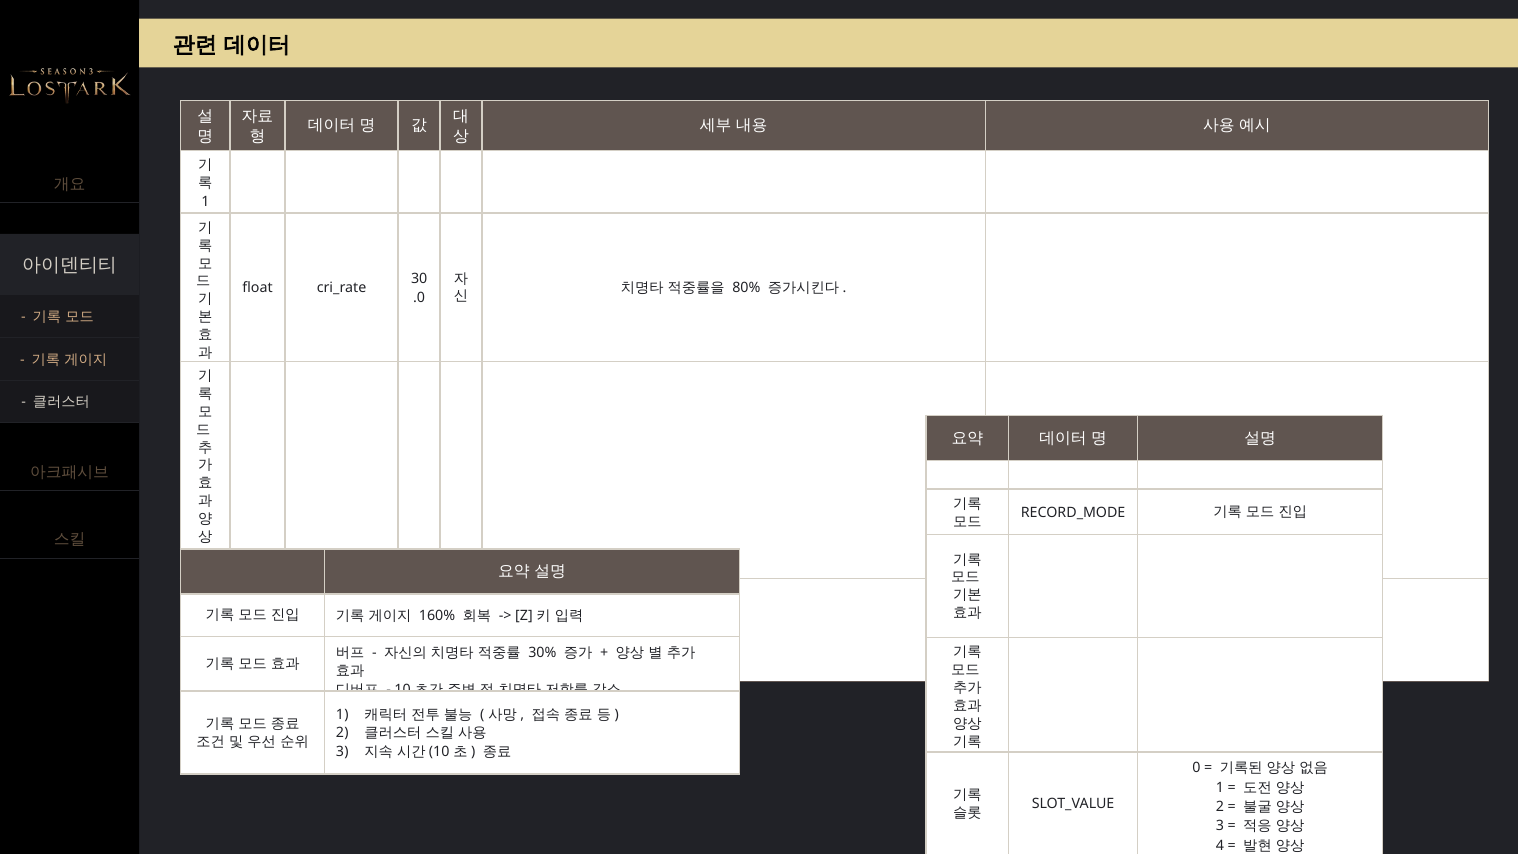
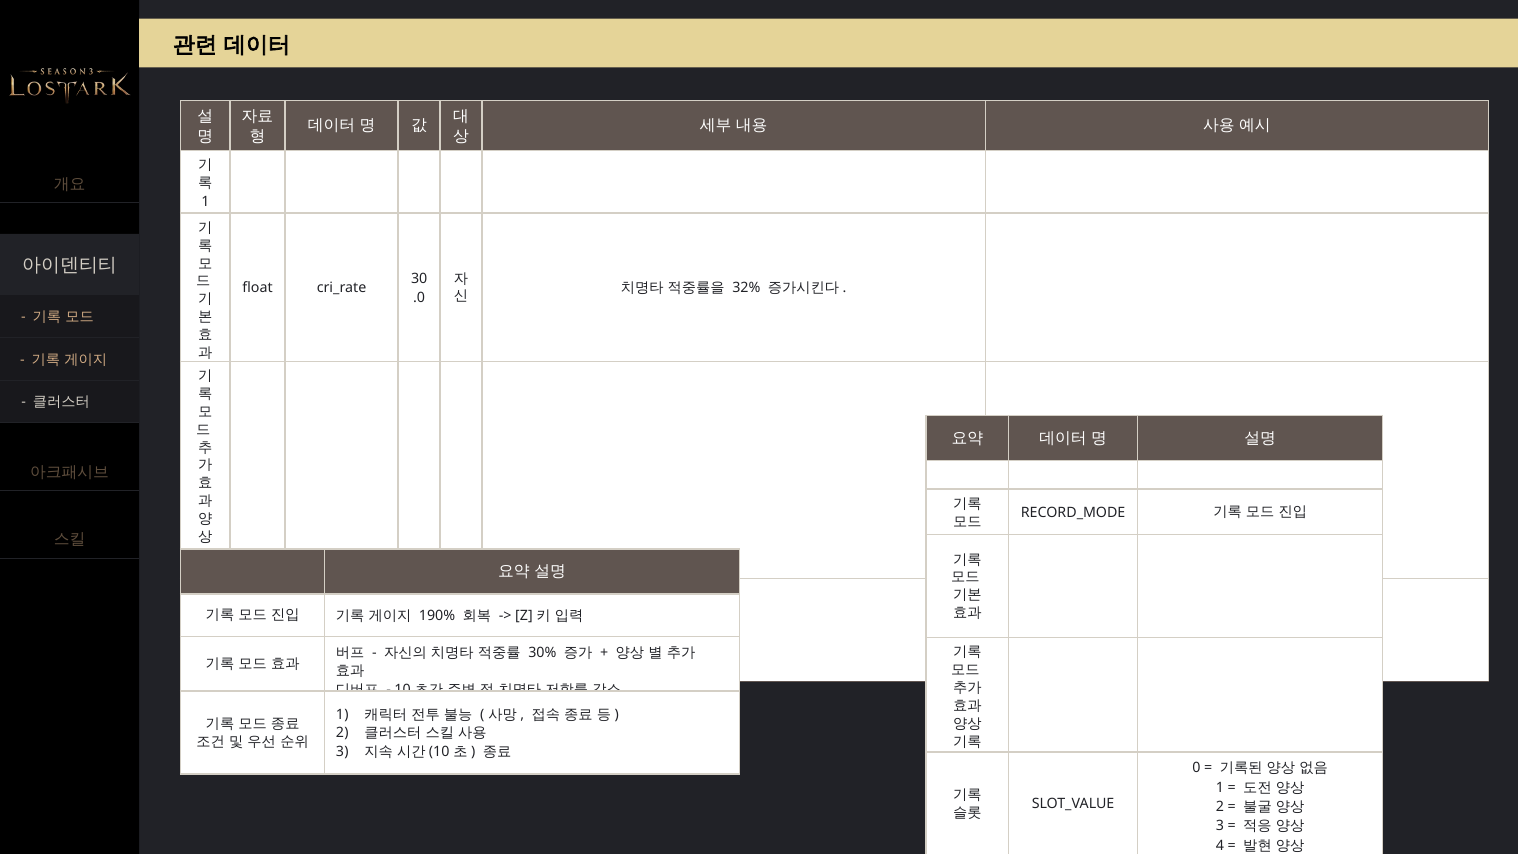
80%: 80% -> 32% (746, 288)
160%: 160% -> 190% (437, 616)
